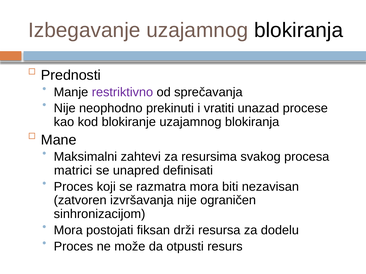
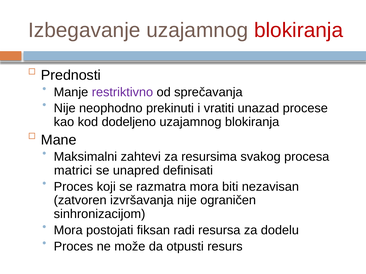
blokiranja colour: black -> red (299, 30)
blokiranje: blokiranje -> dodeljeno (129, 122)
drži: drži -> radi (184, 231)
